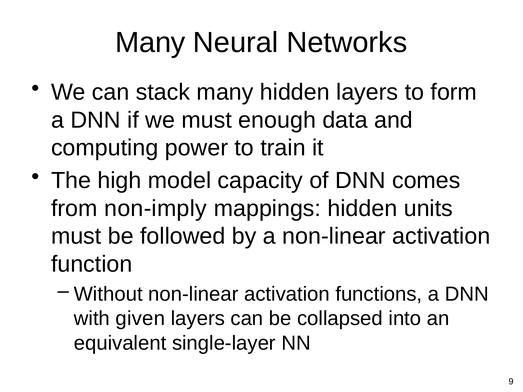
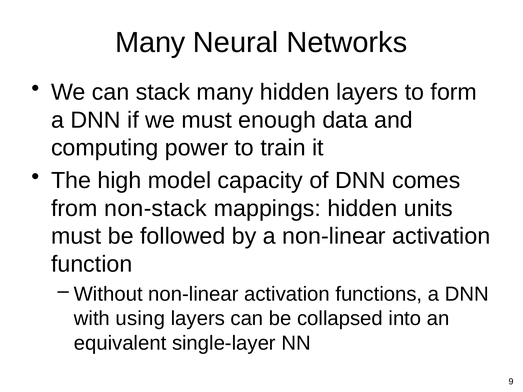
non-imply: non-imply -> non-stack (156, 209)
given: given -> using (140, 319)
